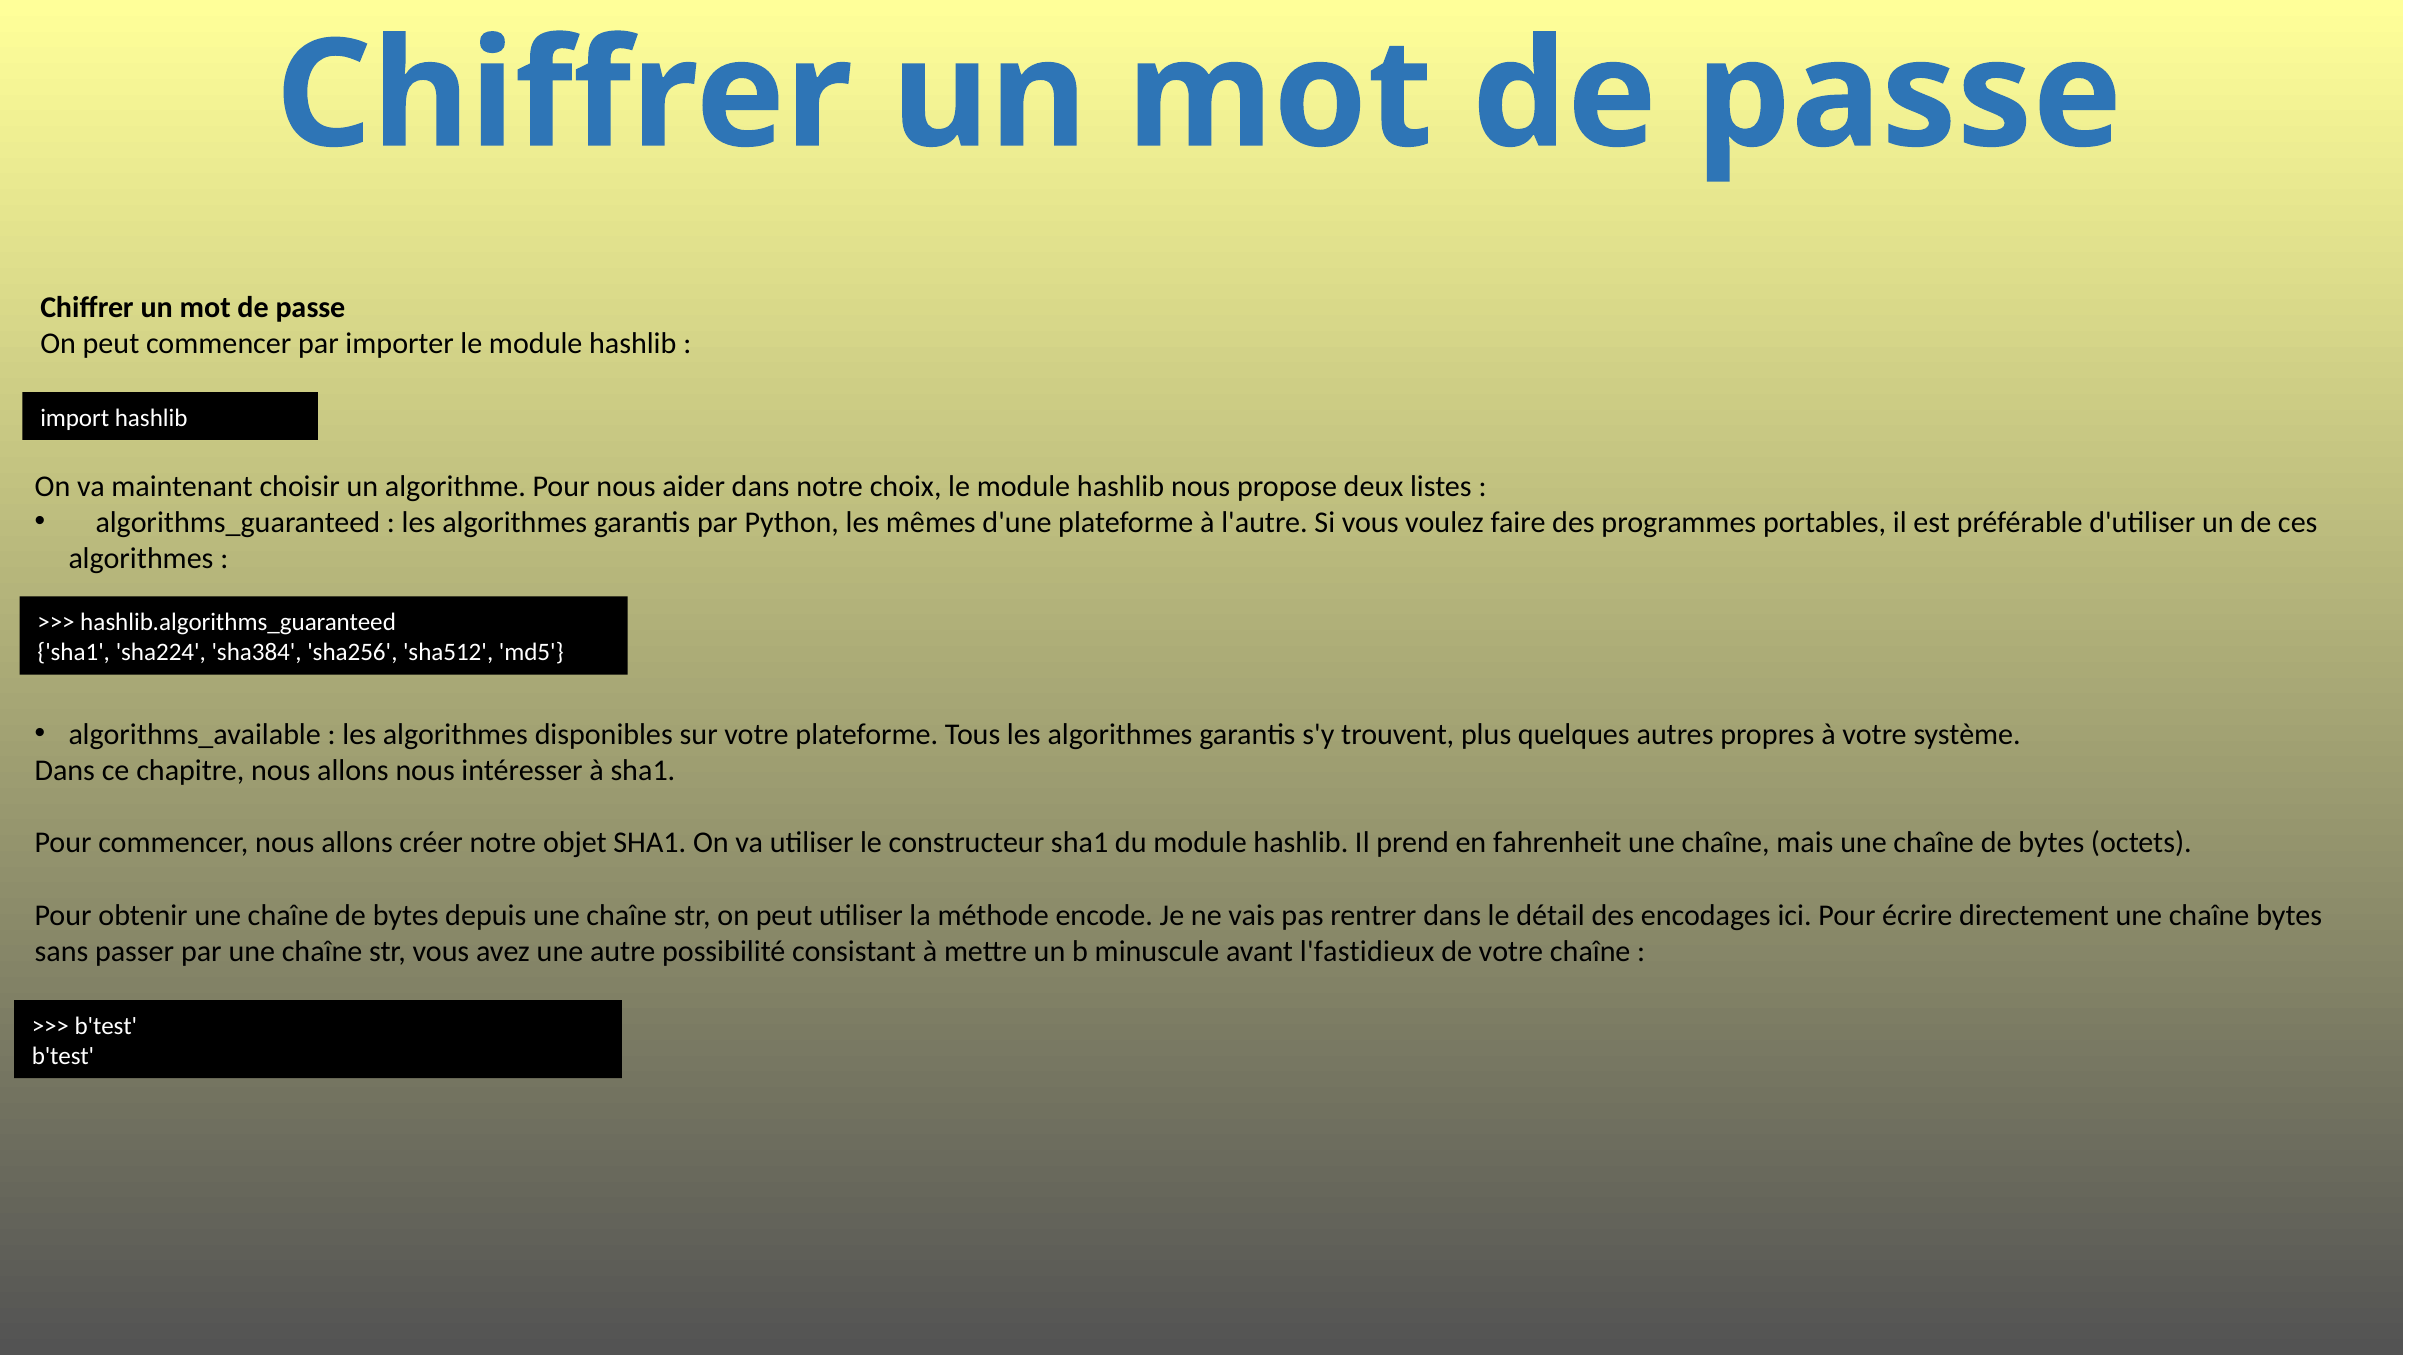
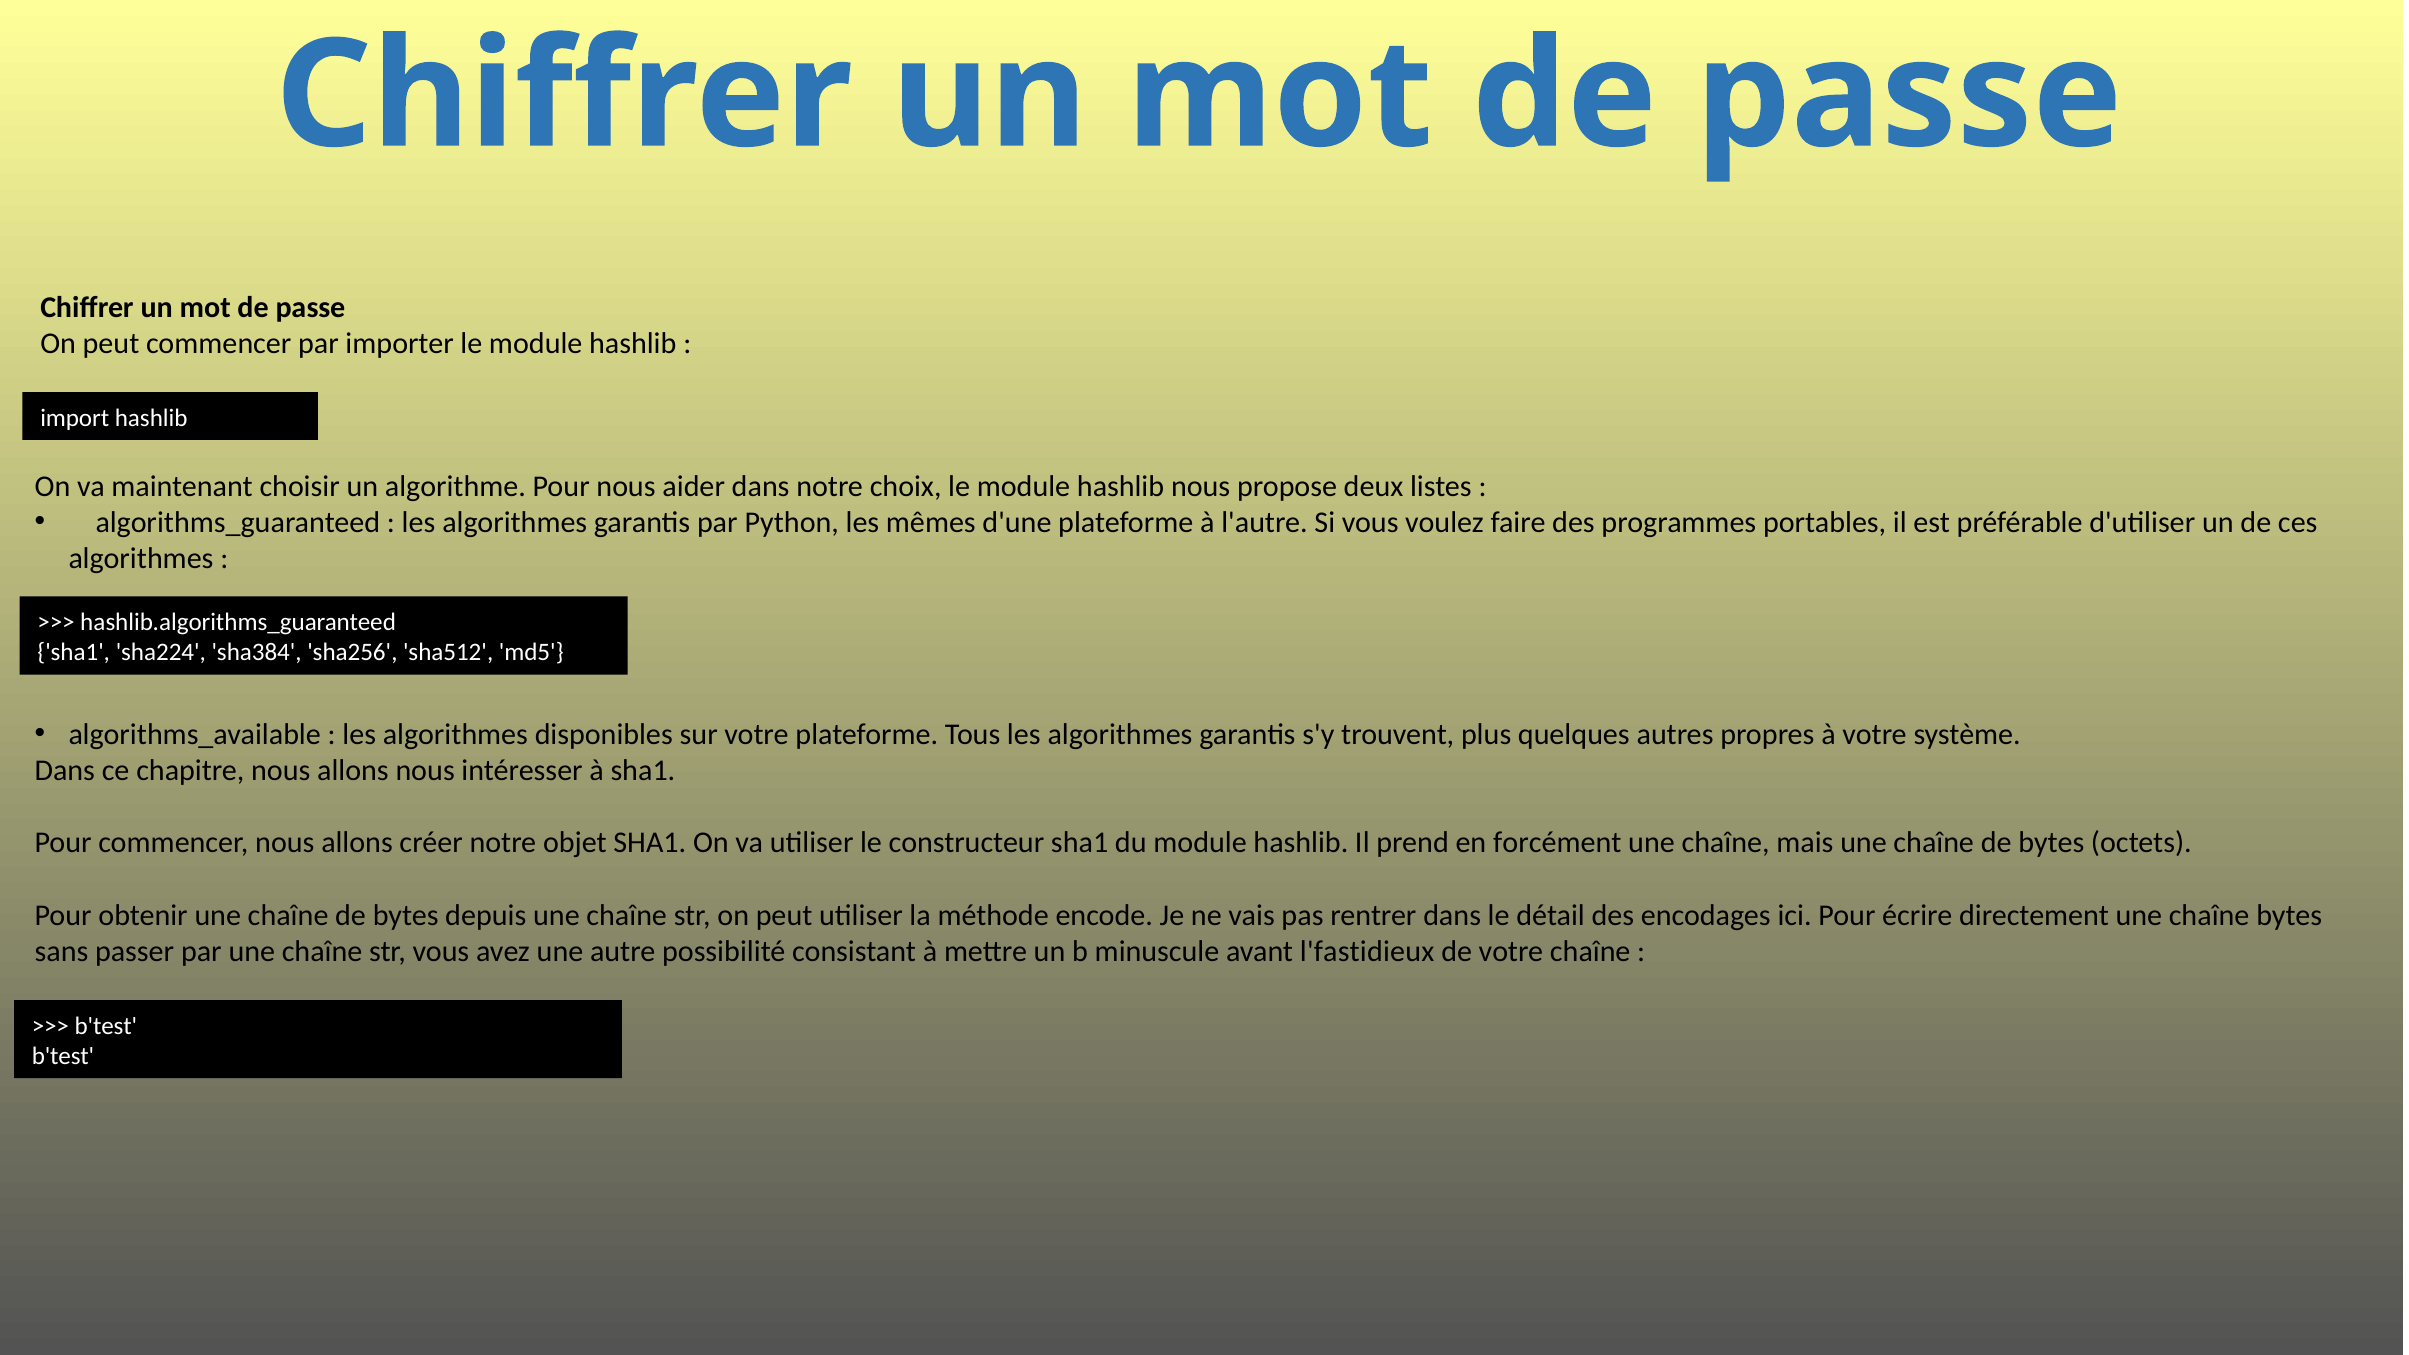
fahrenheit: fahrenheit -> forcément (1557, 843)
